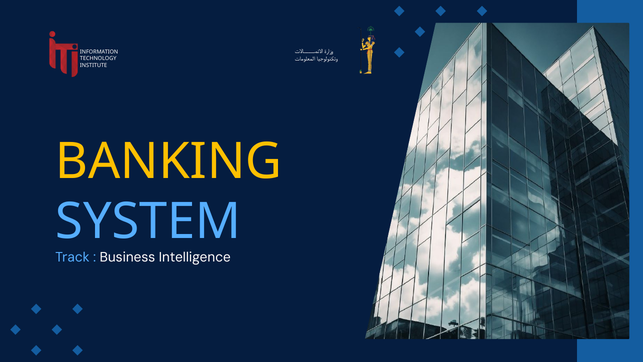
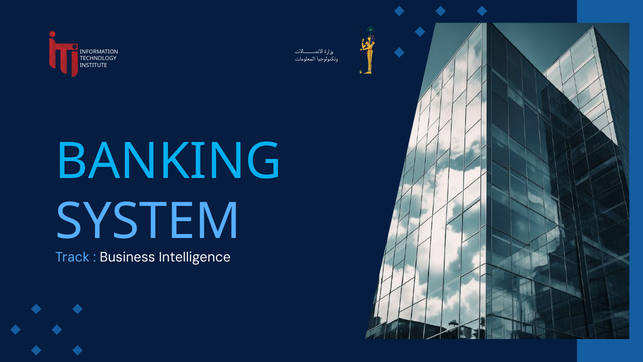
BANKING colour: yellow -> light blue (169, 161)
